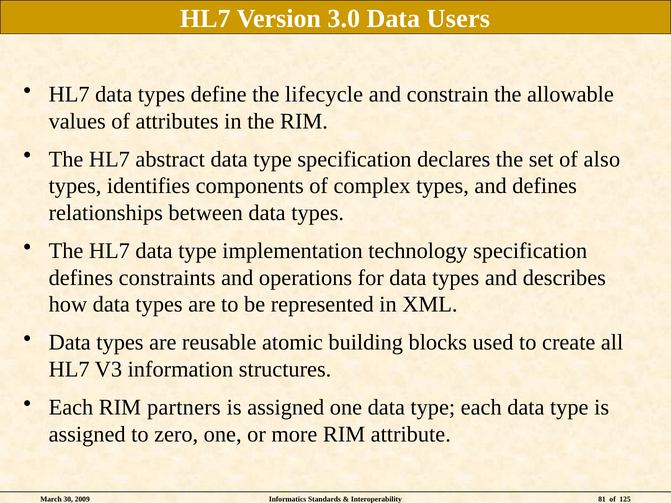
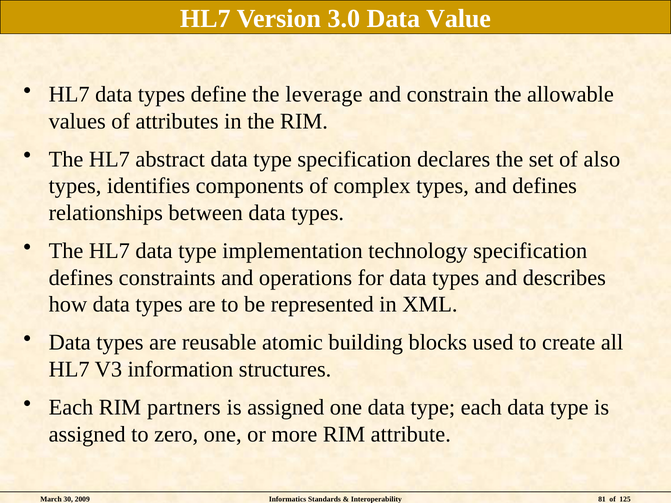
Users: Users -> Value (459, 19)
lifecycle: lifecycle -> leverage (324, 94)
